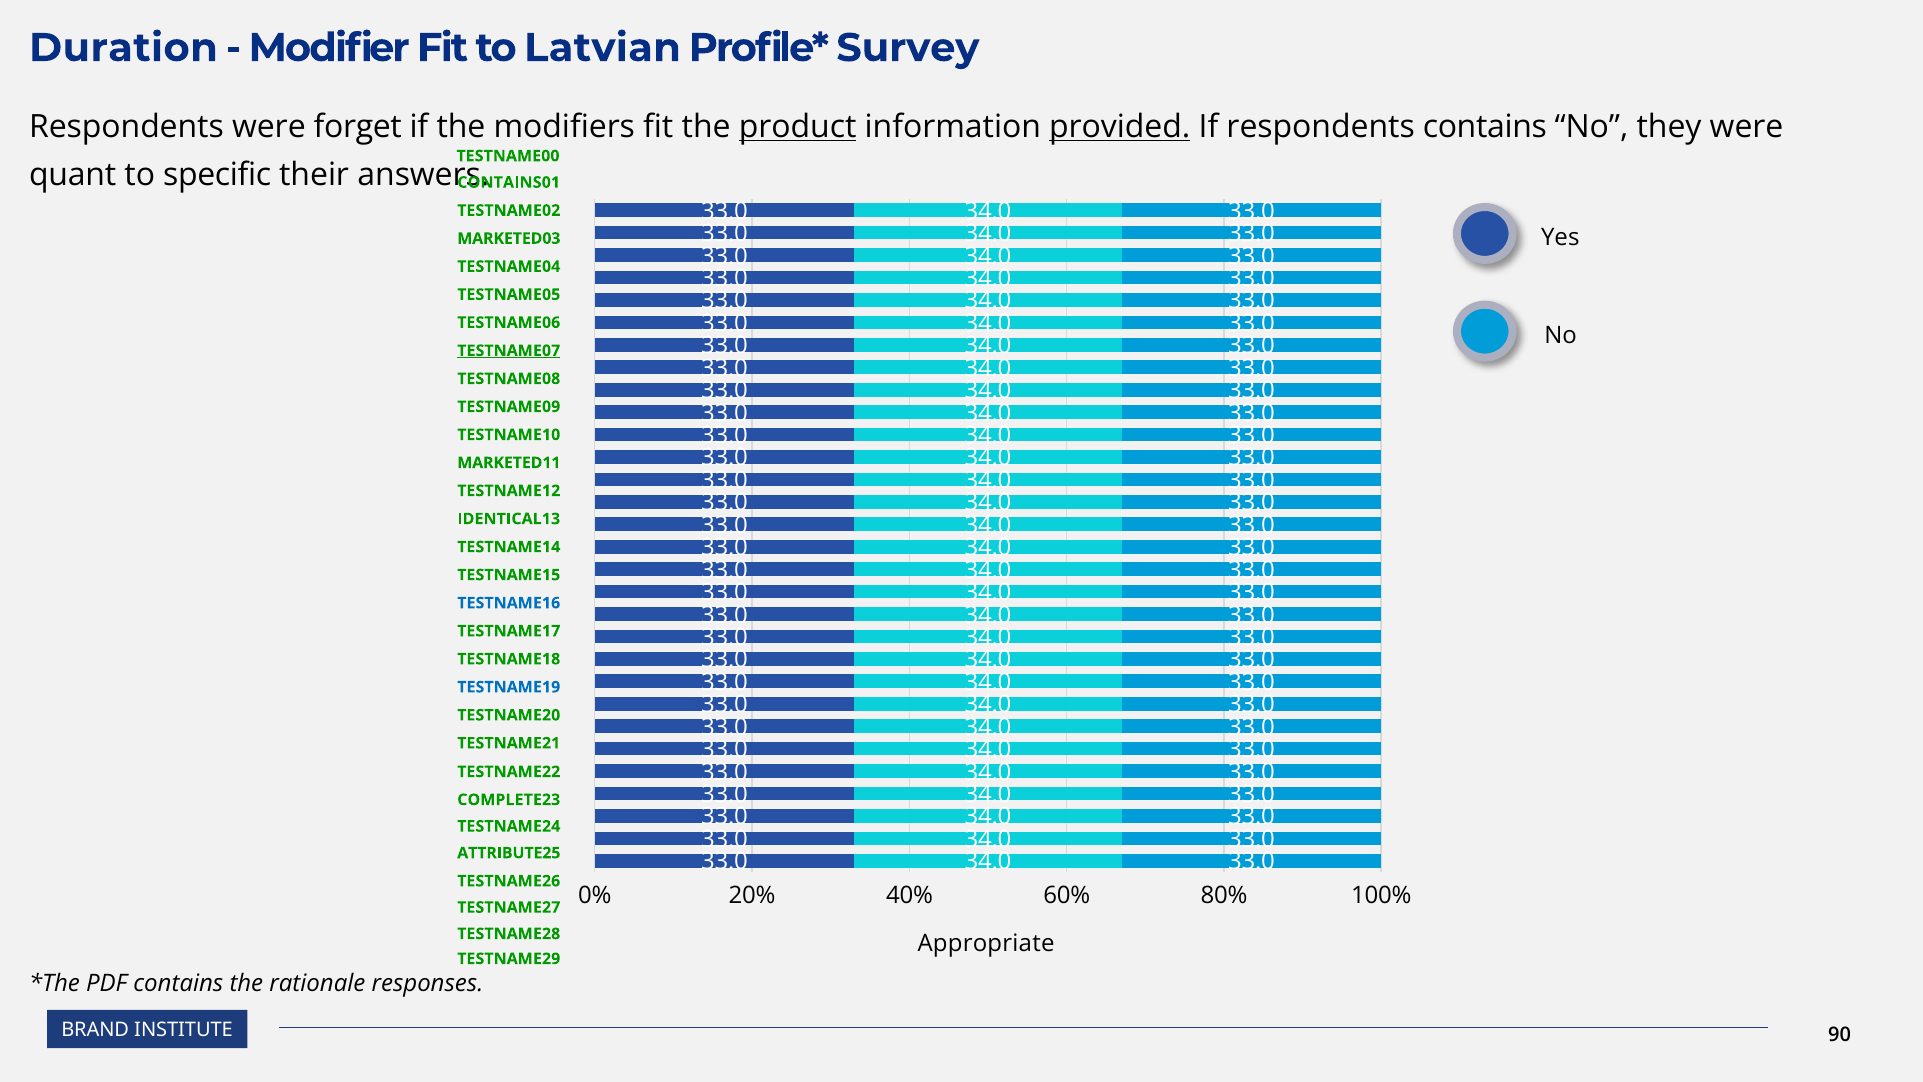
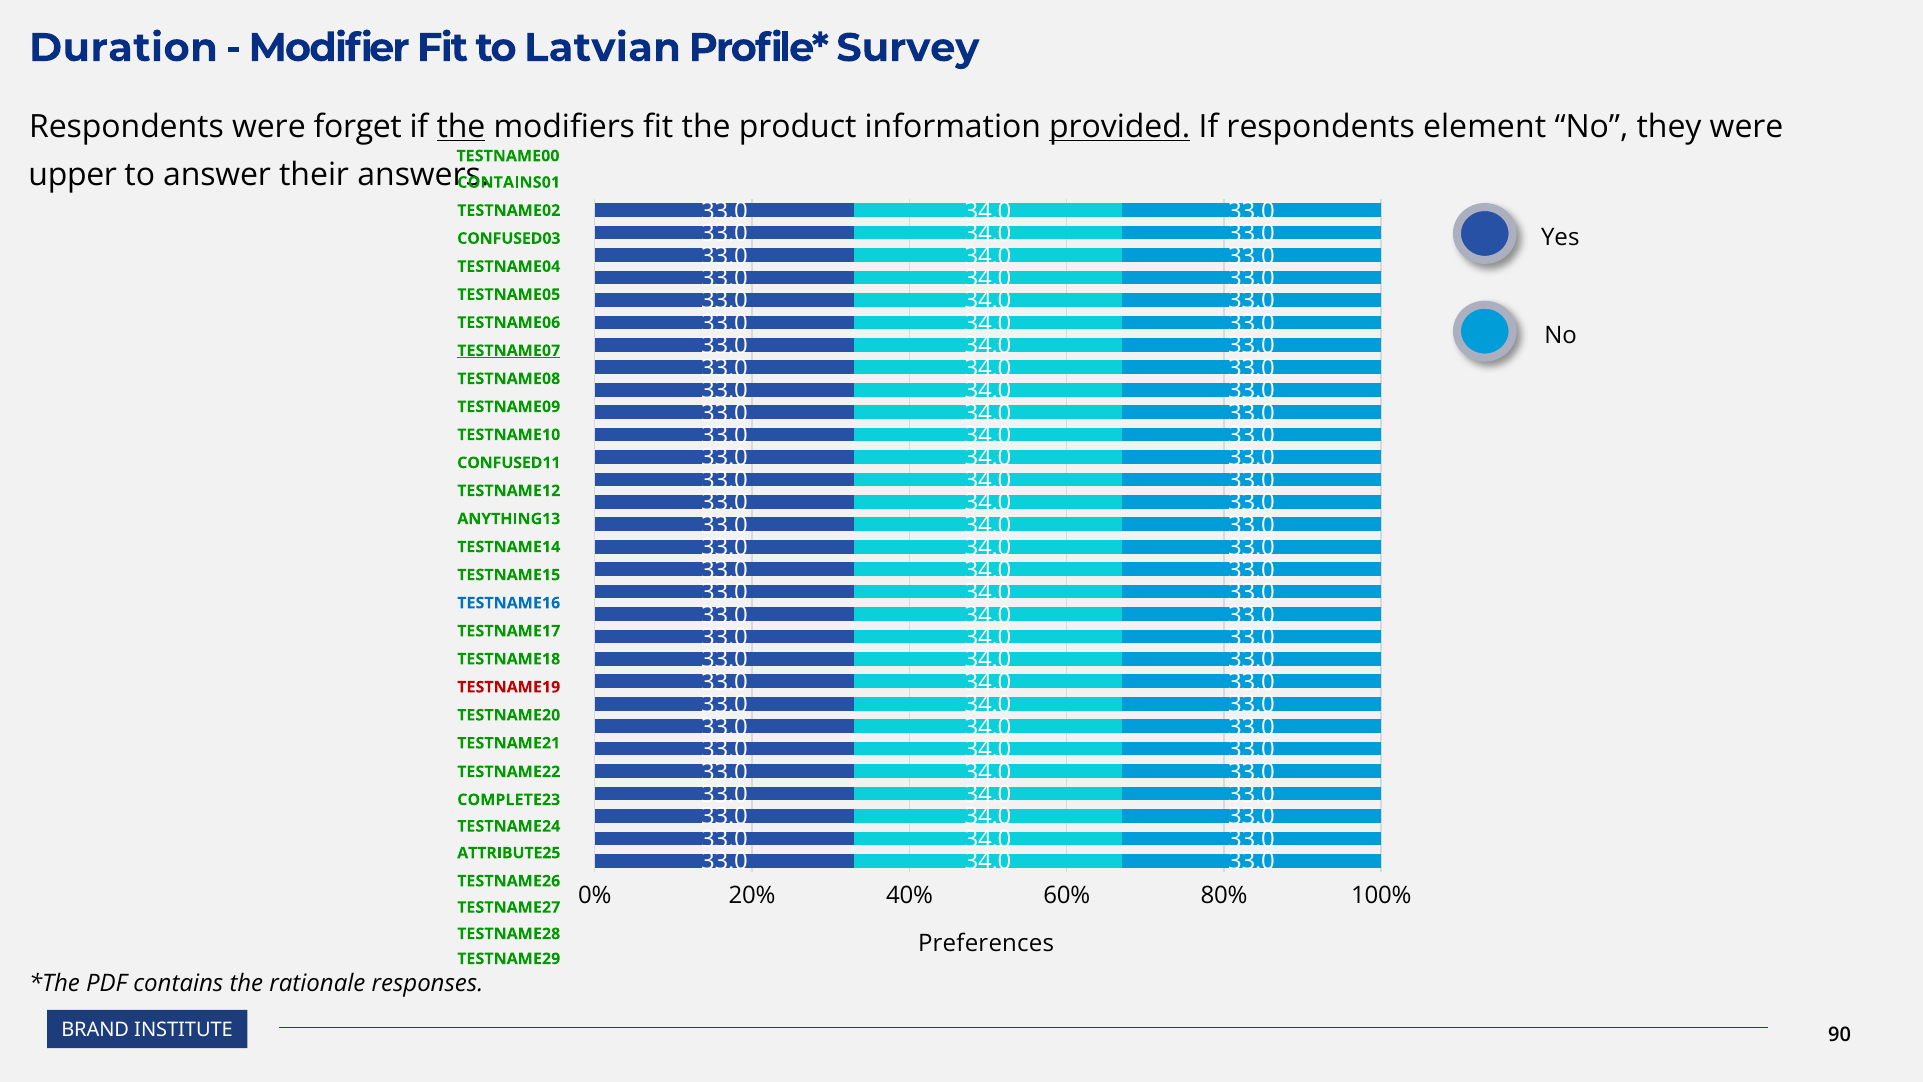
the underline: none -> present (461, 127)
product underline: present -> none (798, 127)
respondents contains: contains -> element (1485, 127)
quant: quant -> upper (73, 175)
specific: specific -> answer (217, 175)
MARKETED03: MARKETED03 -> CONFUSED03 (509, 238)
MARKETED11: MARKETED11 -> CONFUSED11 (509, 463)
IDENTICAL13: IDENTICAL13 -> ANYTHING13 (509, 519)
TESTNAME19 colour: blue -> red (509, 687)
Appropriate: Appropriate -> Preferences (986, 943)
